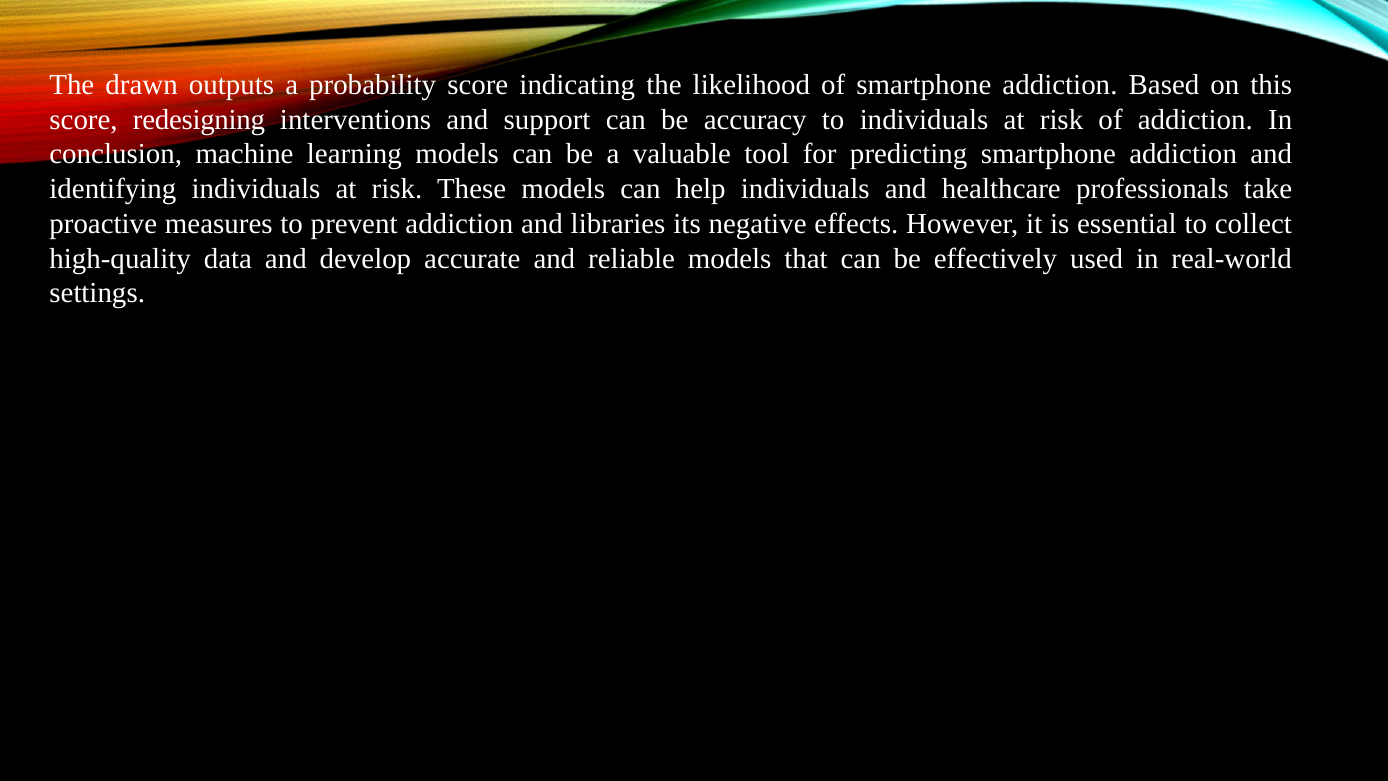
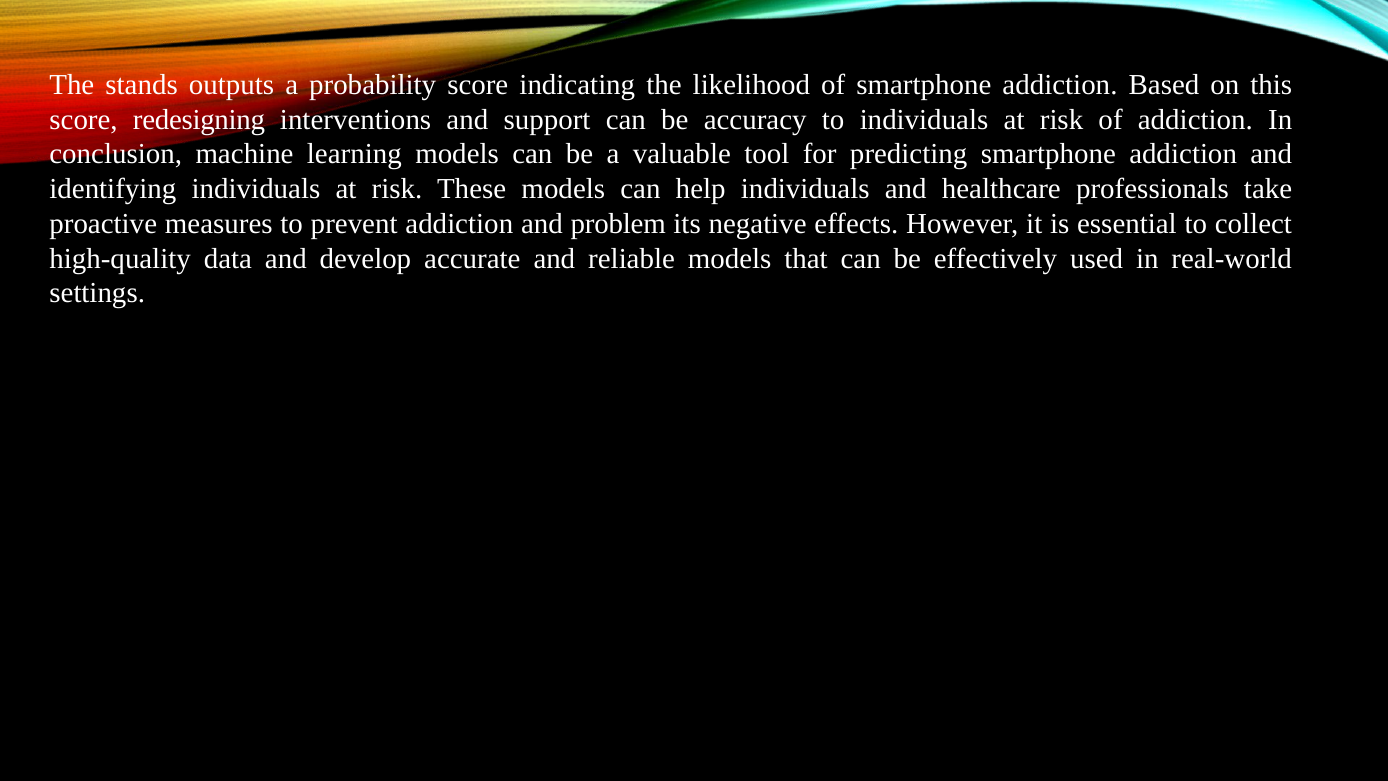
drawn: drawn -> stands (142, 85)
libraries: libraries -> problem (618, 224)
